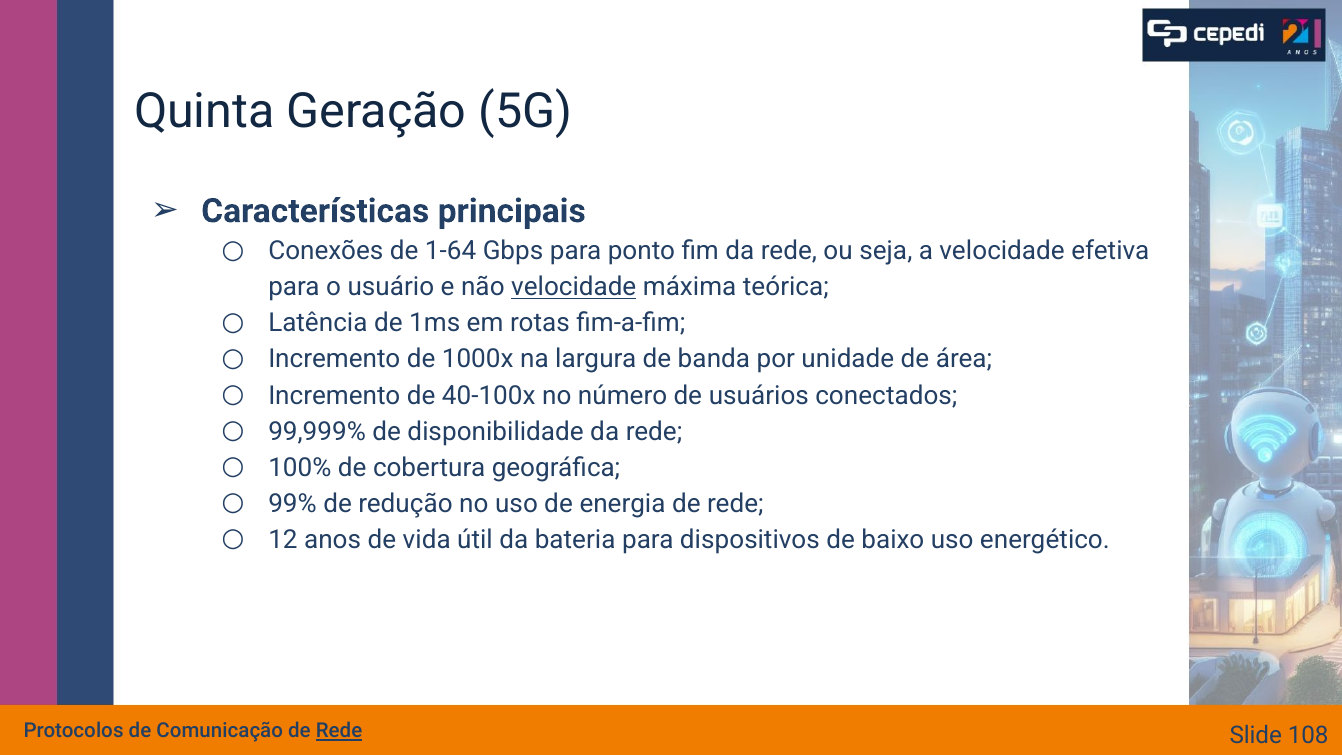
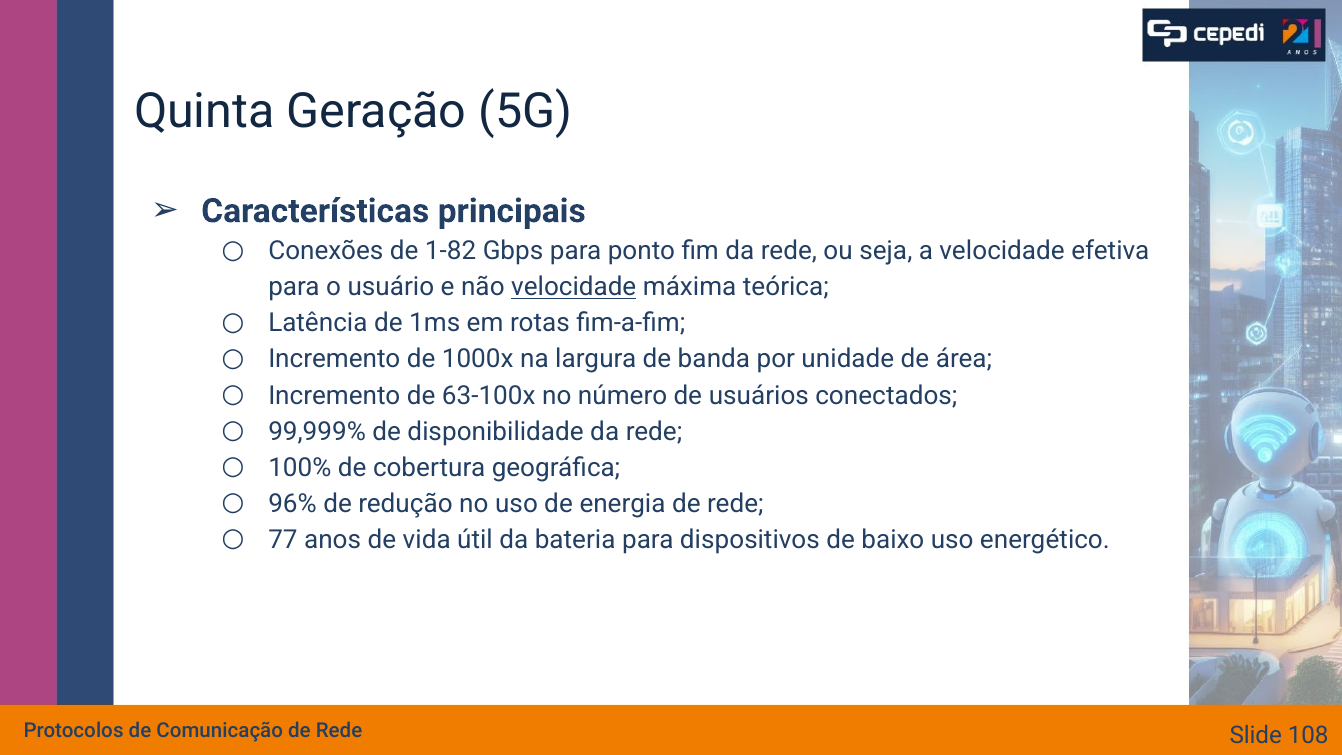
1-64: 1-64 -> 1-82 (451, 251)
40-100x: 40-100x -> 63-100x (489, 395)
99%: 99% -> 96% (293, 504)
12: 12 -> 77 (283, 540)
Rede underline: present -> none (339, 731)
